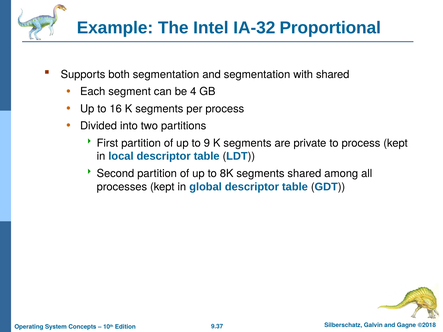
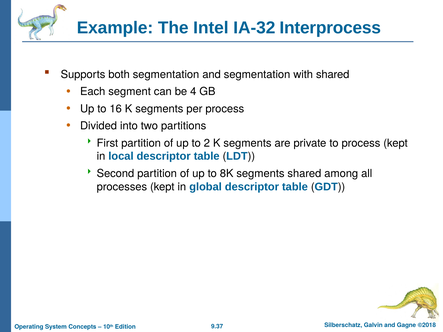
Proportional: Proportional -> Interprocess (330, 28)
9: 9 -> 2 (207, 143)
